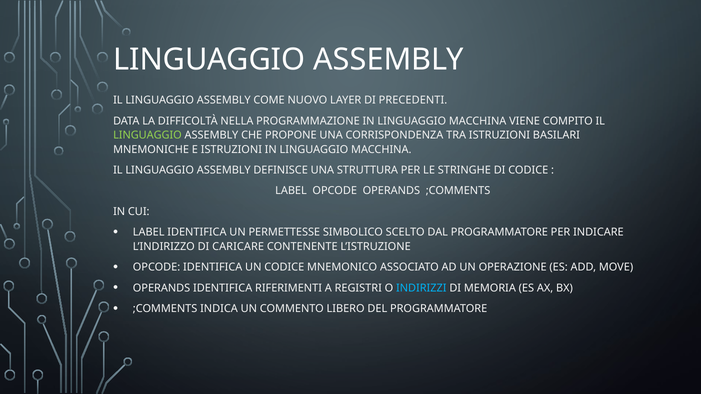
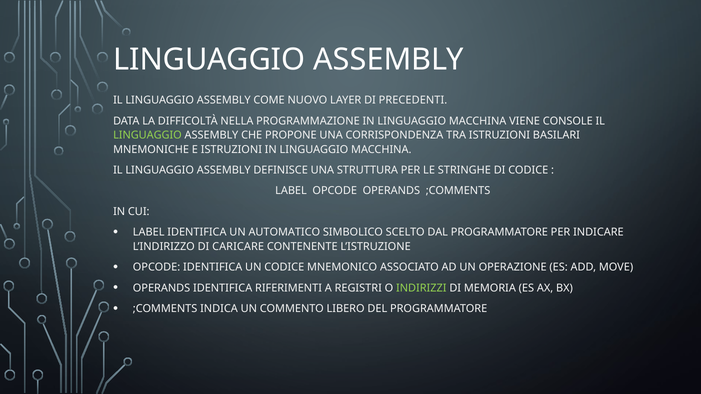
COMPITO: COMPITO -> CONSOLE (568, 121)
PERMETTESSE: PERMETTESSE -> AUTOMATICO (284, 232)
INDIRIZZI colour: light blue -> light green (421, 288)
